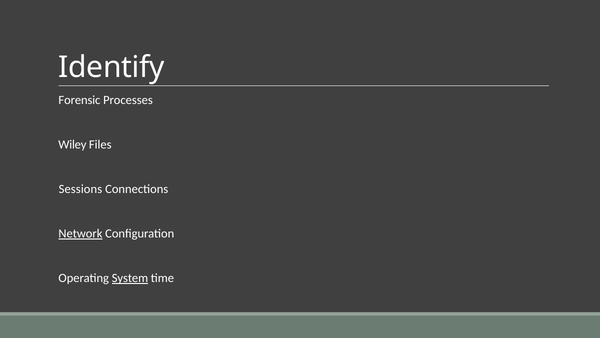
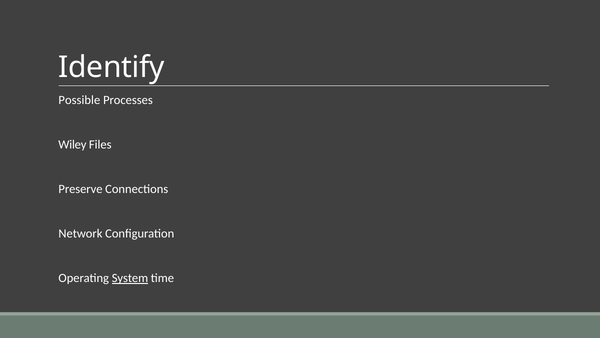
Forensic: Forensic -> Possible (79, 100)
Sessions: Sessions -> Preserve (80, 189)
Network underline: present -> none (80, 233)
